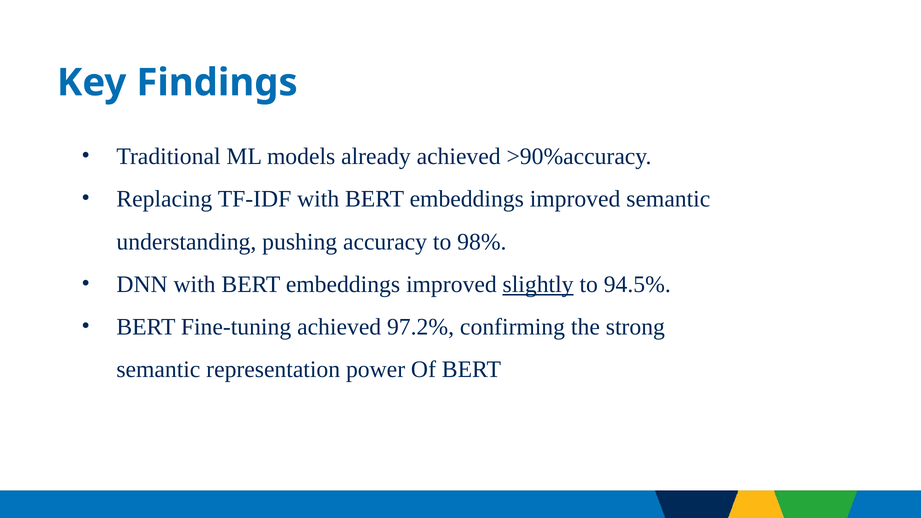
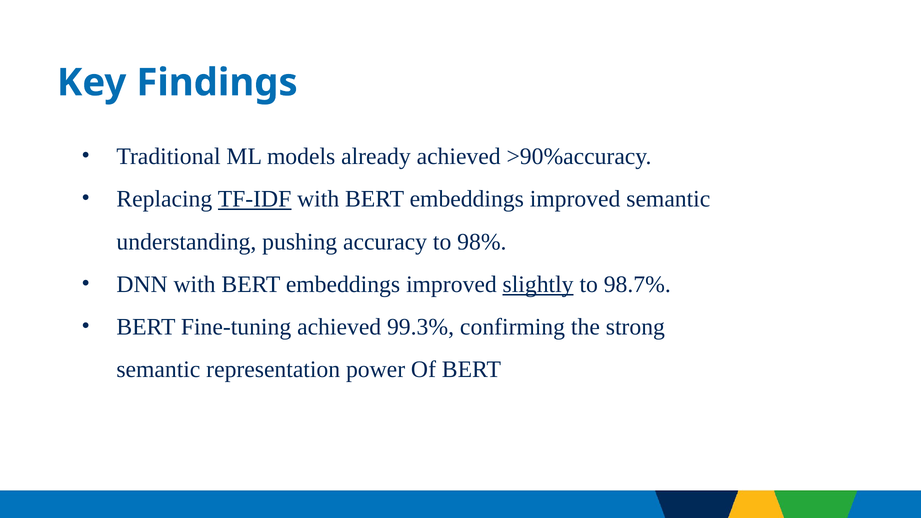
TF-IDF underline: none -> present (255, 199)
94.5%: 94.5% -> 98.7% (637, 284)
97.2%: 97.2% -> 99.3% (421, 327)
